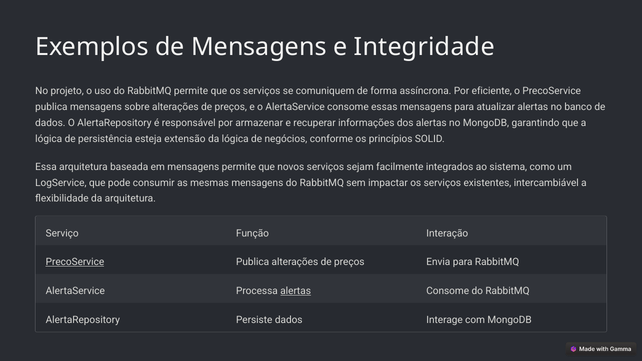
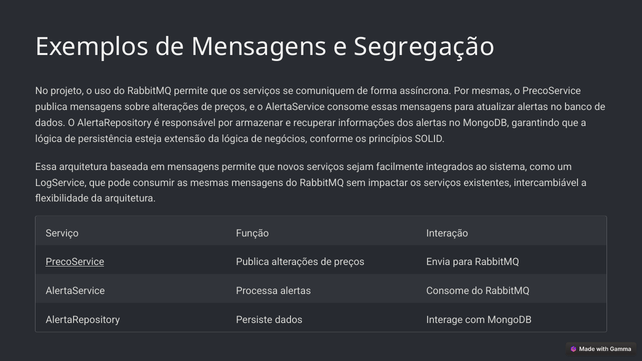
Integridade: Integridade -> Segregação (424, 47)
Por eficiente: eficiente -> mesmas (492, 91)
alertas underline: present -> none (296, 291)
